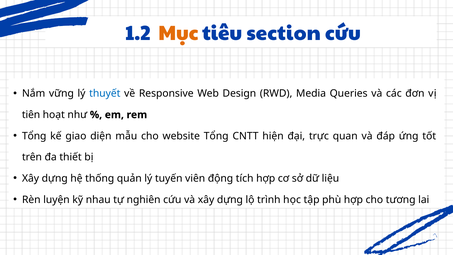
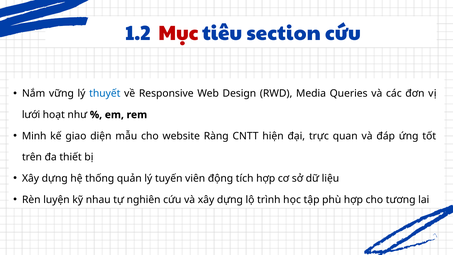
Mục colour: orange -> red (179, 33)
tiên: tiên -> lưới (31, 115)
Tổng: Tổng -> Minh (34, 136)
website Tổng: Tổng -> Ràng (216, 136)
